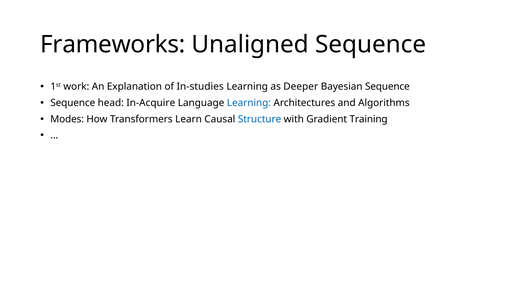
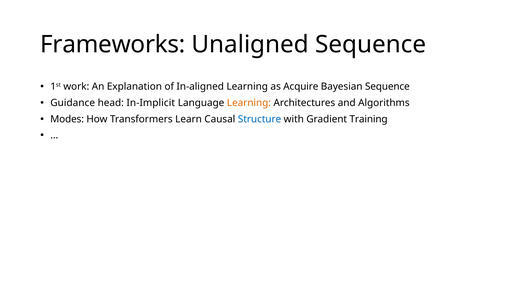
In-studies: In-studies -> In-aligned (200, 87)
Deeper: Deeper -> Acquire (301, 87)
Sequence: Sequence -> Guidance (73, 103)
In-Acquire: In-Acquire -> In-Implicit (151, 103)
Learning colour: blue -> orange (249, 103)
